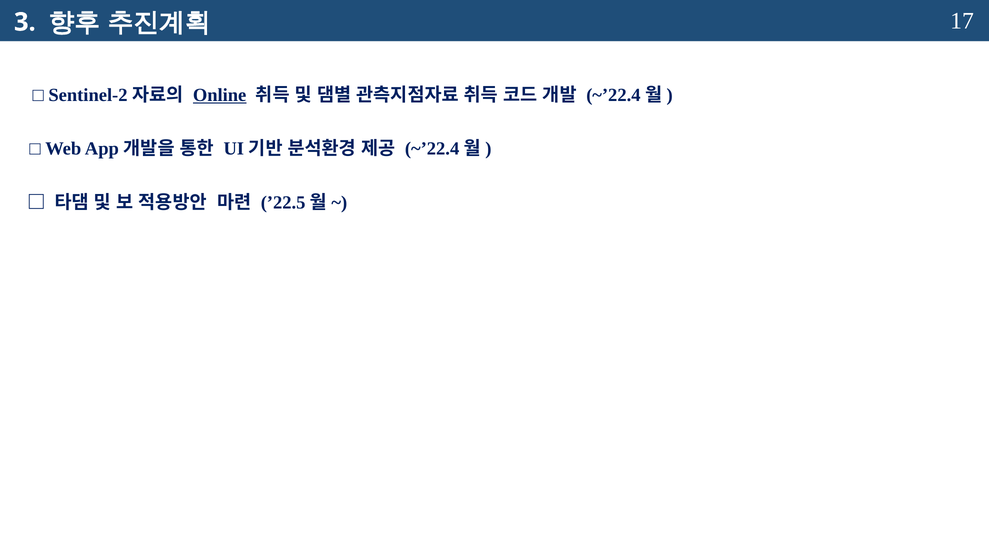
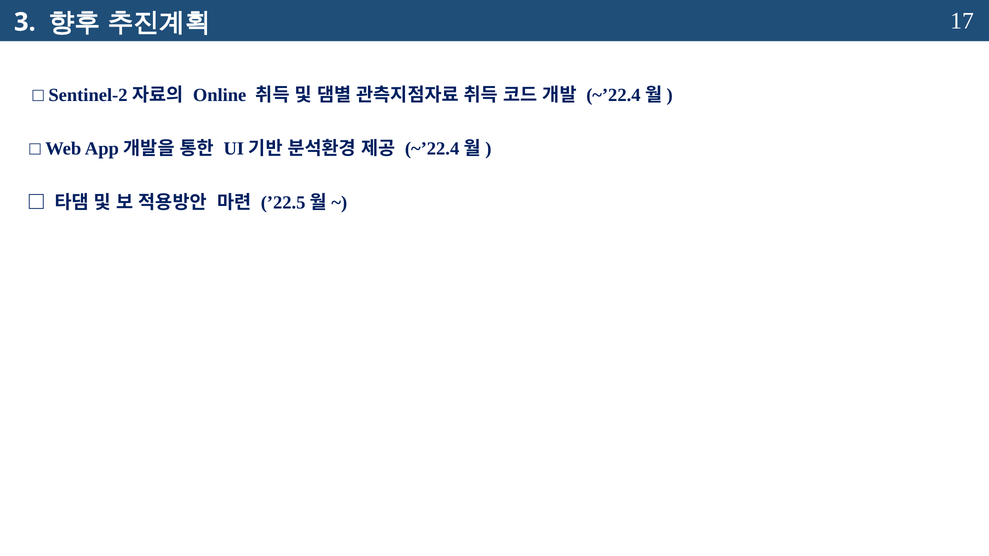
Online underline: present -> none (220, 95)
